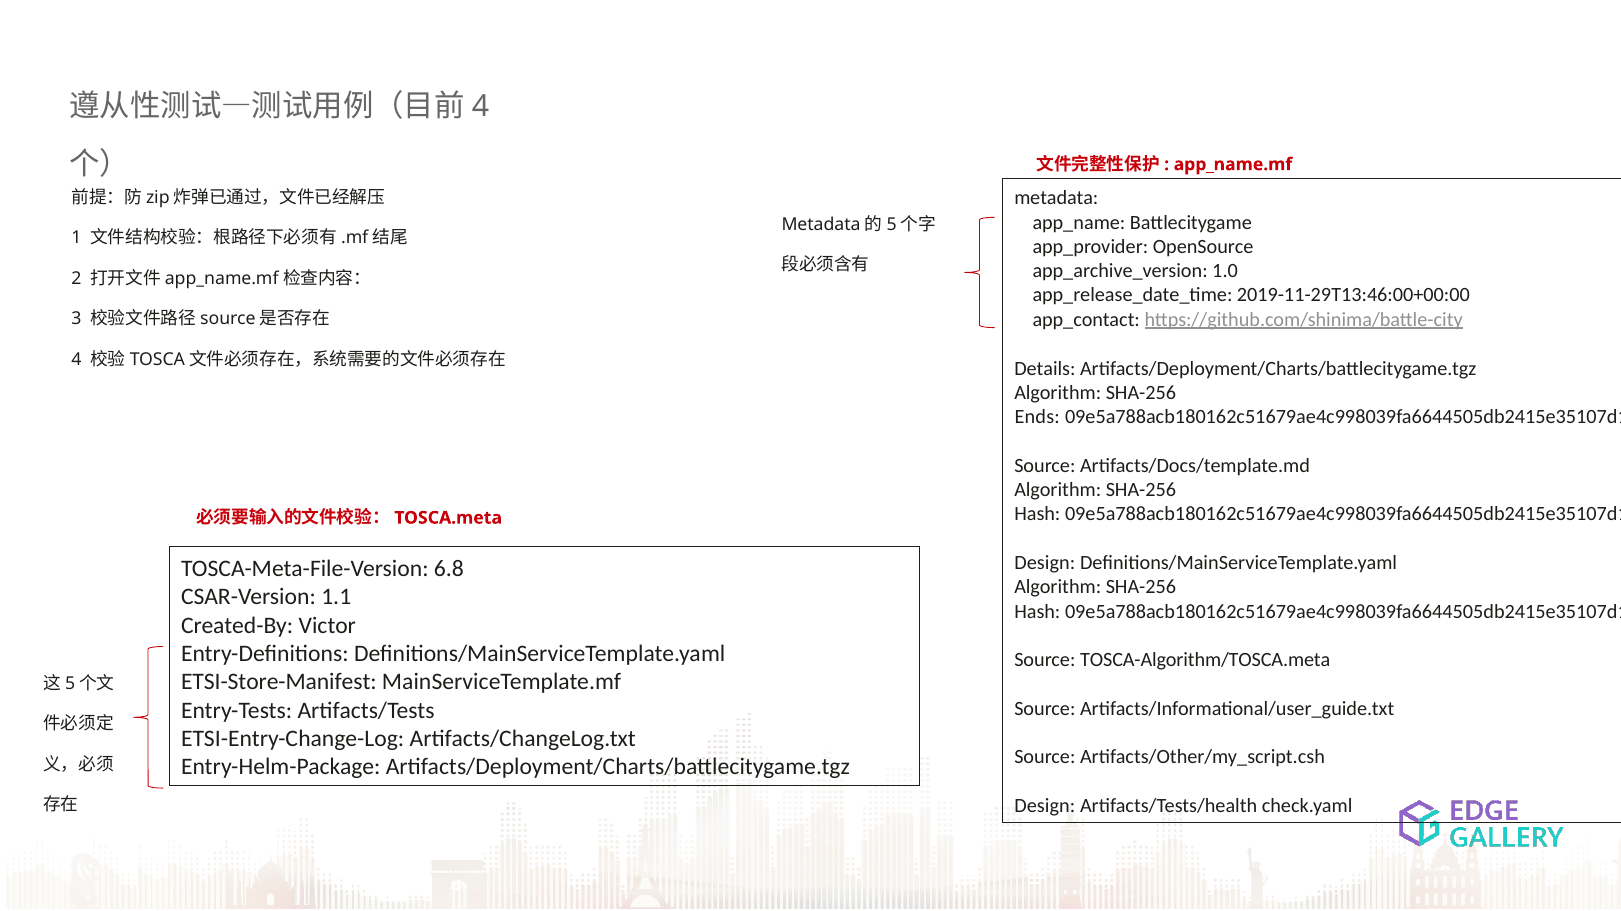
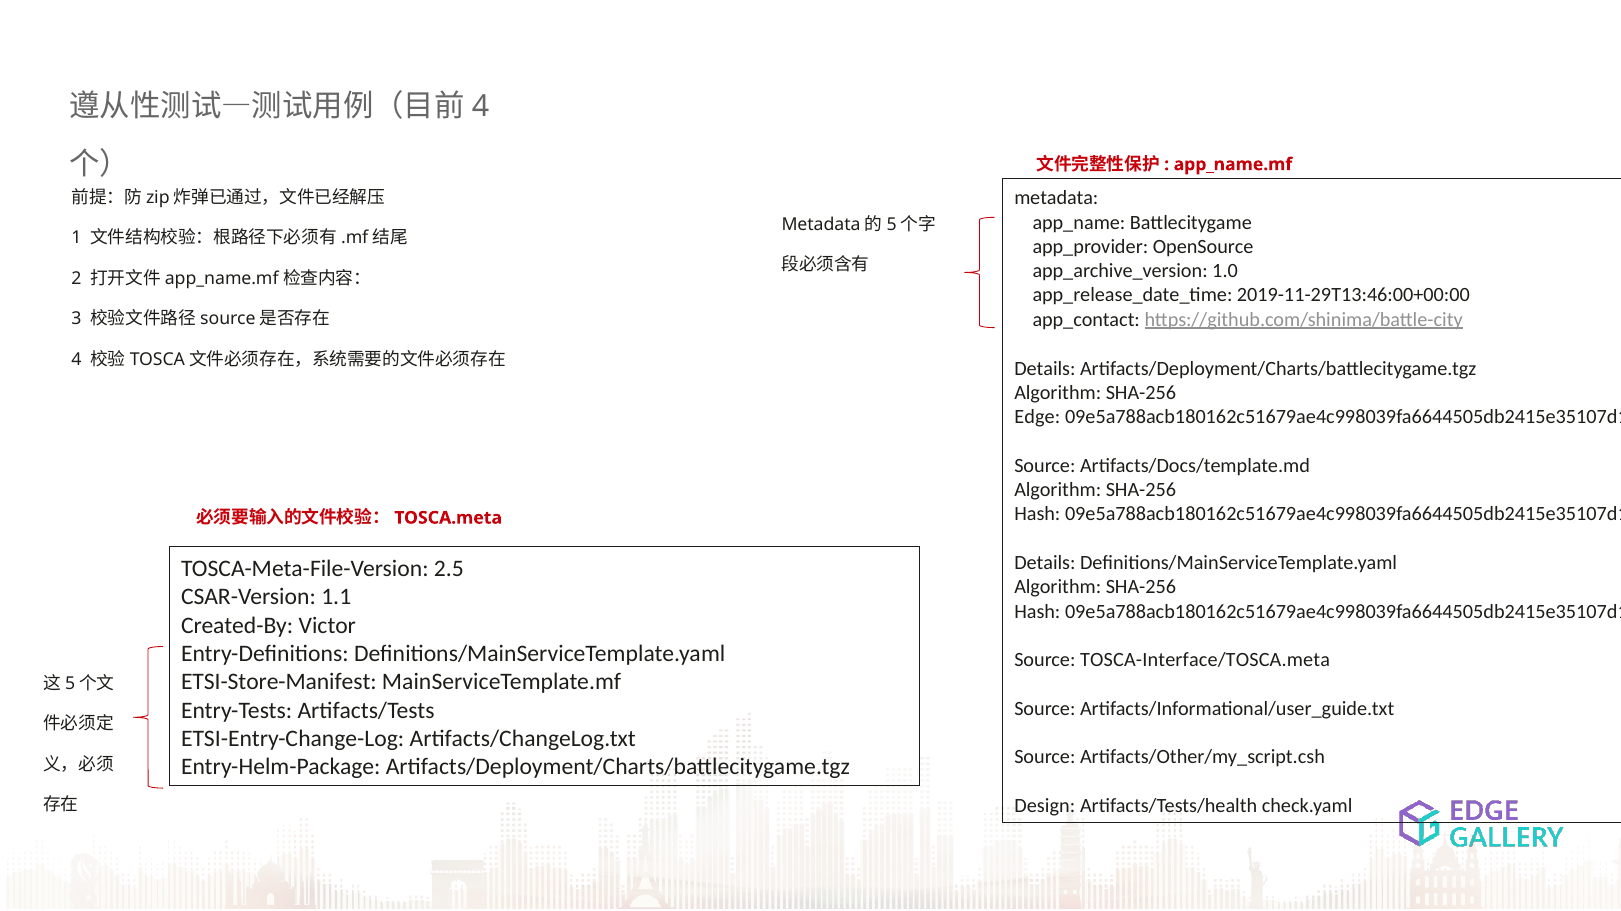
Ends: Ends -> Edge (1037, 417)
Design: Design -> Details (1045, 563)
6.8: 6.8 -> 2.5 (449, 569)
TOSCA-Algorithm/TOSCA.meta: TOSCA-Algorithm/TOSCA.meta -> TOSCA-Interface/TOSCA.meta (1205, 660)
